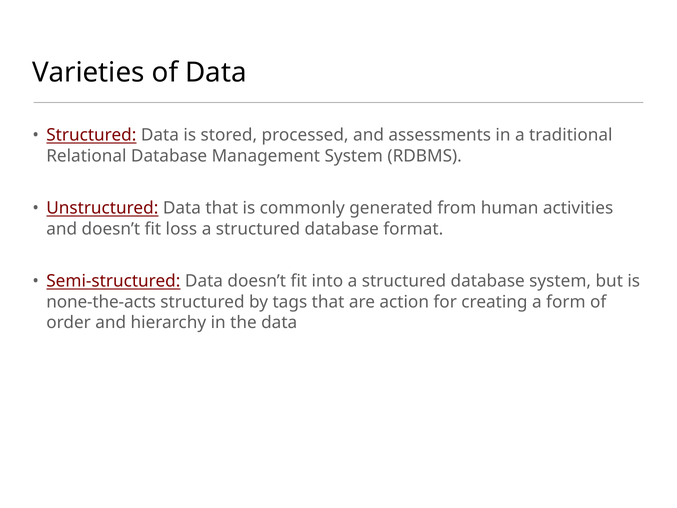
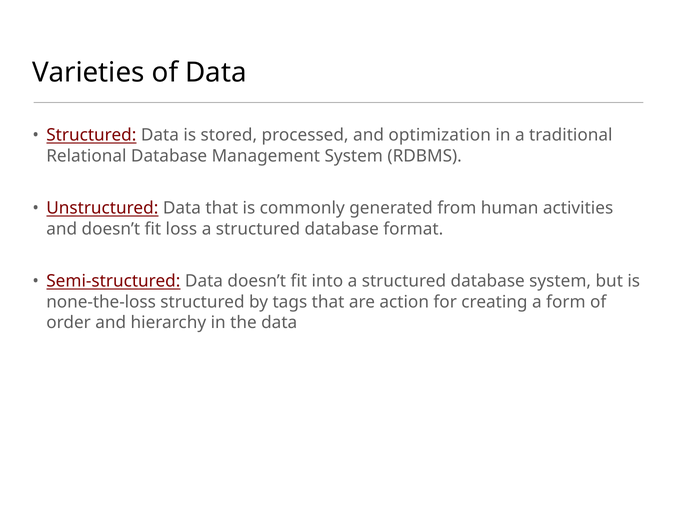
assessments: assessments -> optimization (440, 135)
none-the-acts: none-the-acts -> none-the-loss (101, 302)
